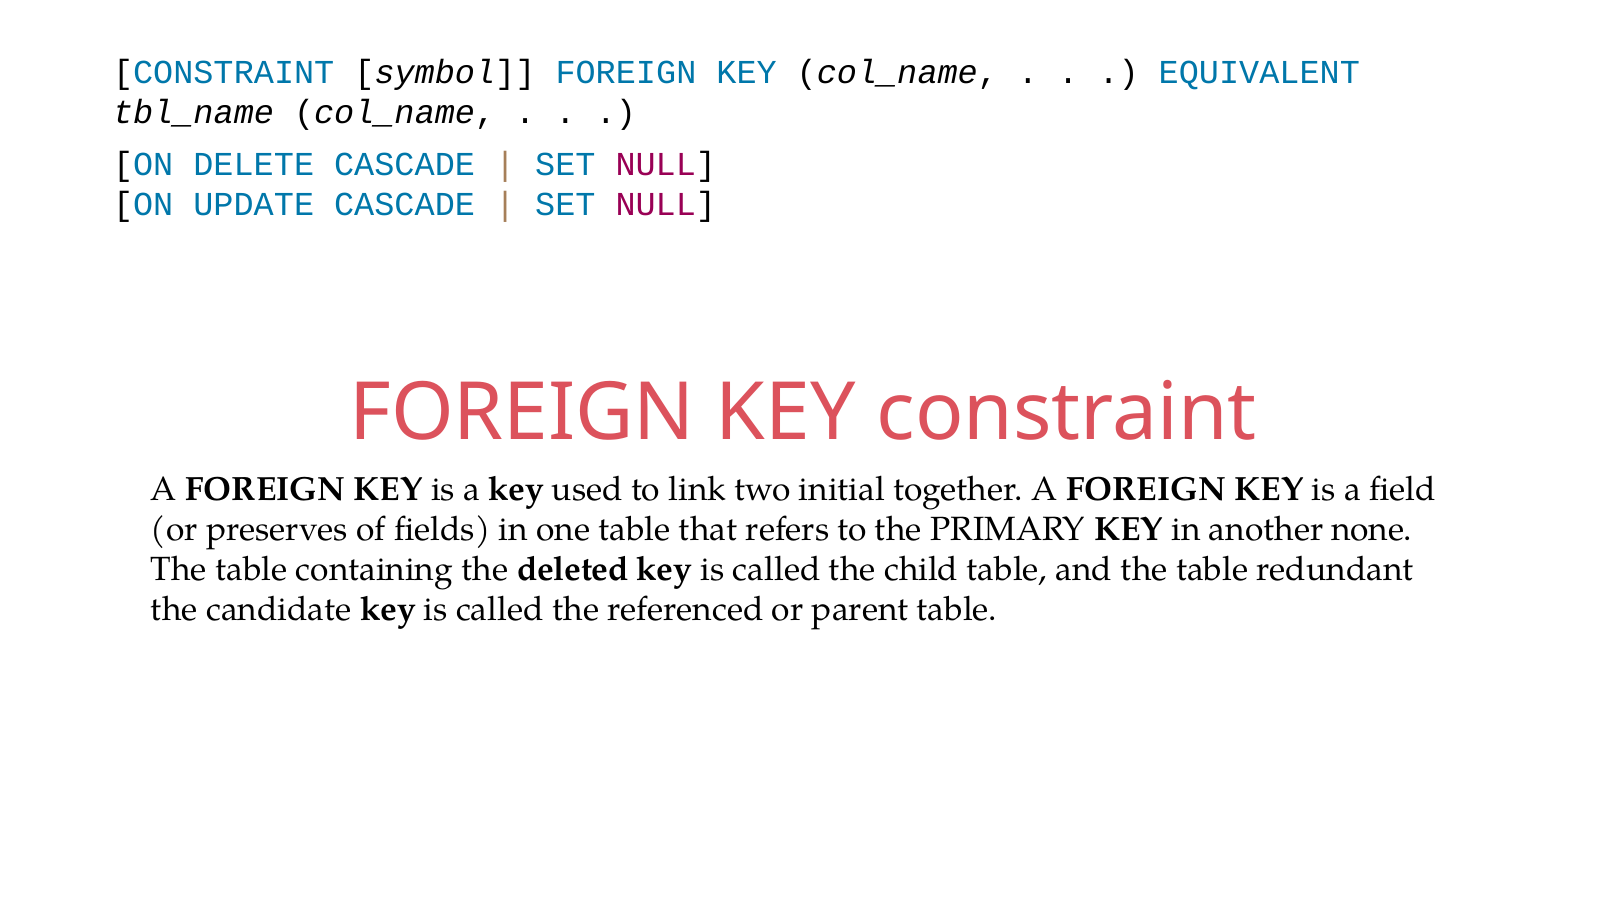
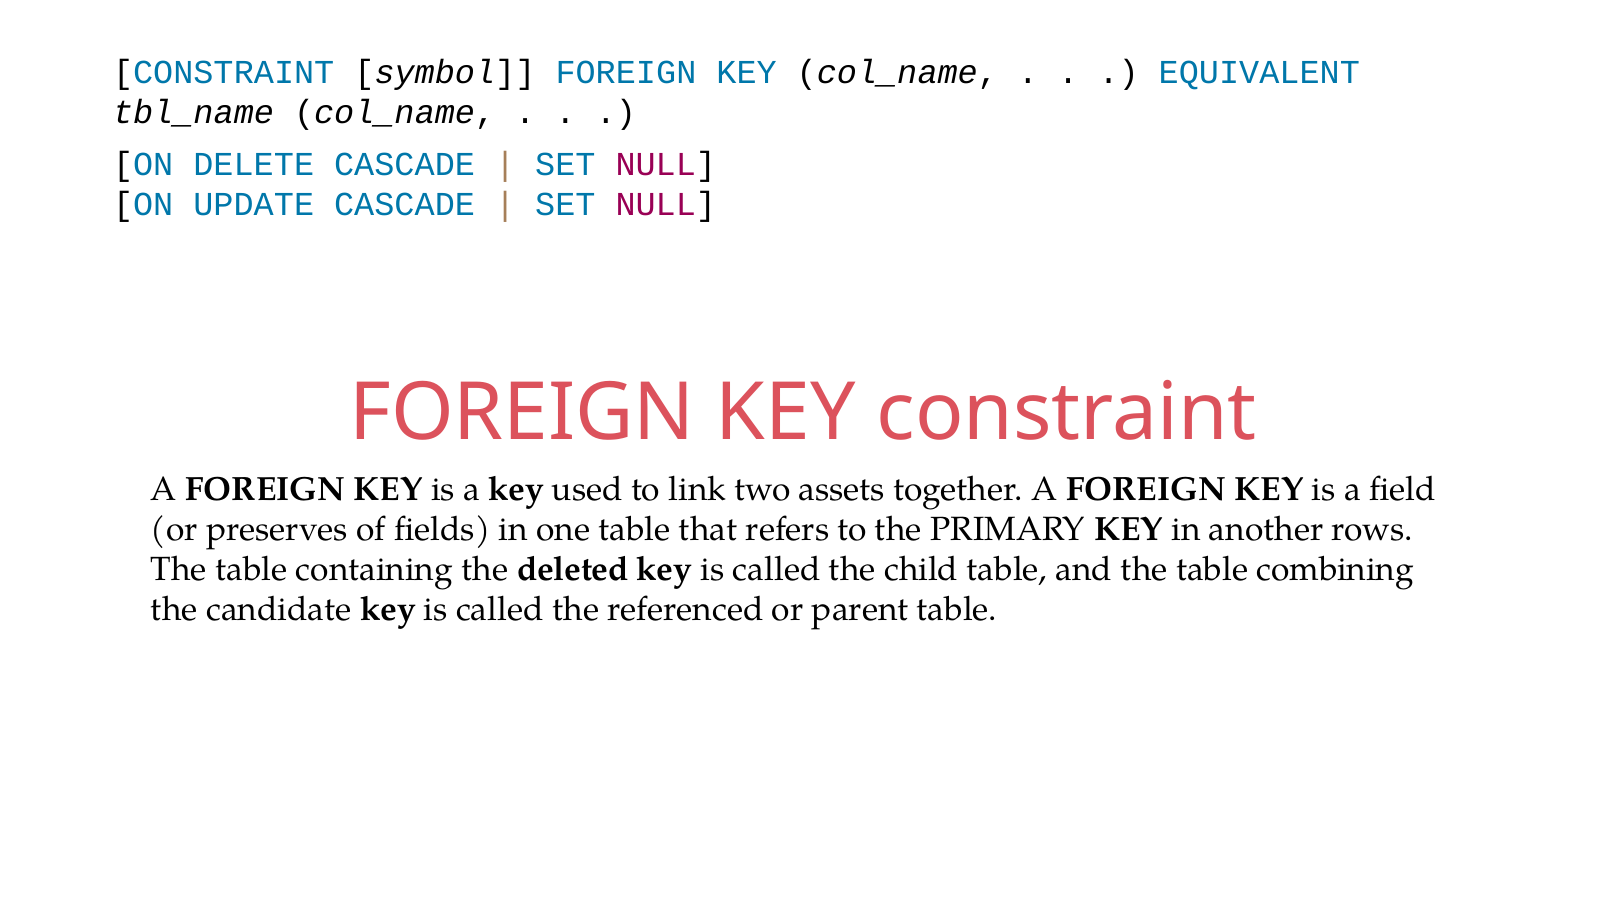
initial: initial -> assets (842, 489)
none: none -> rows (1372, 529)
redundant: redundant -> combining (1335, 569)
